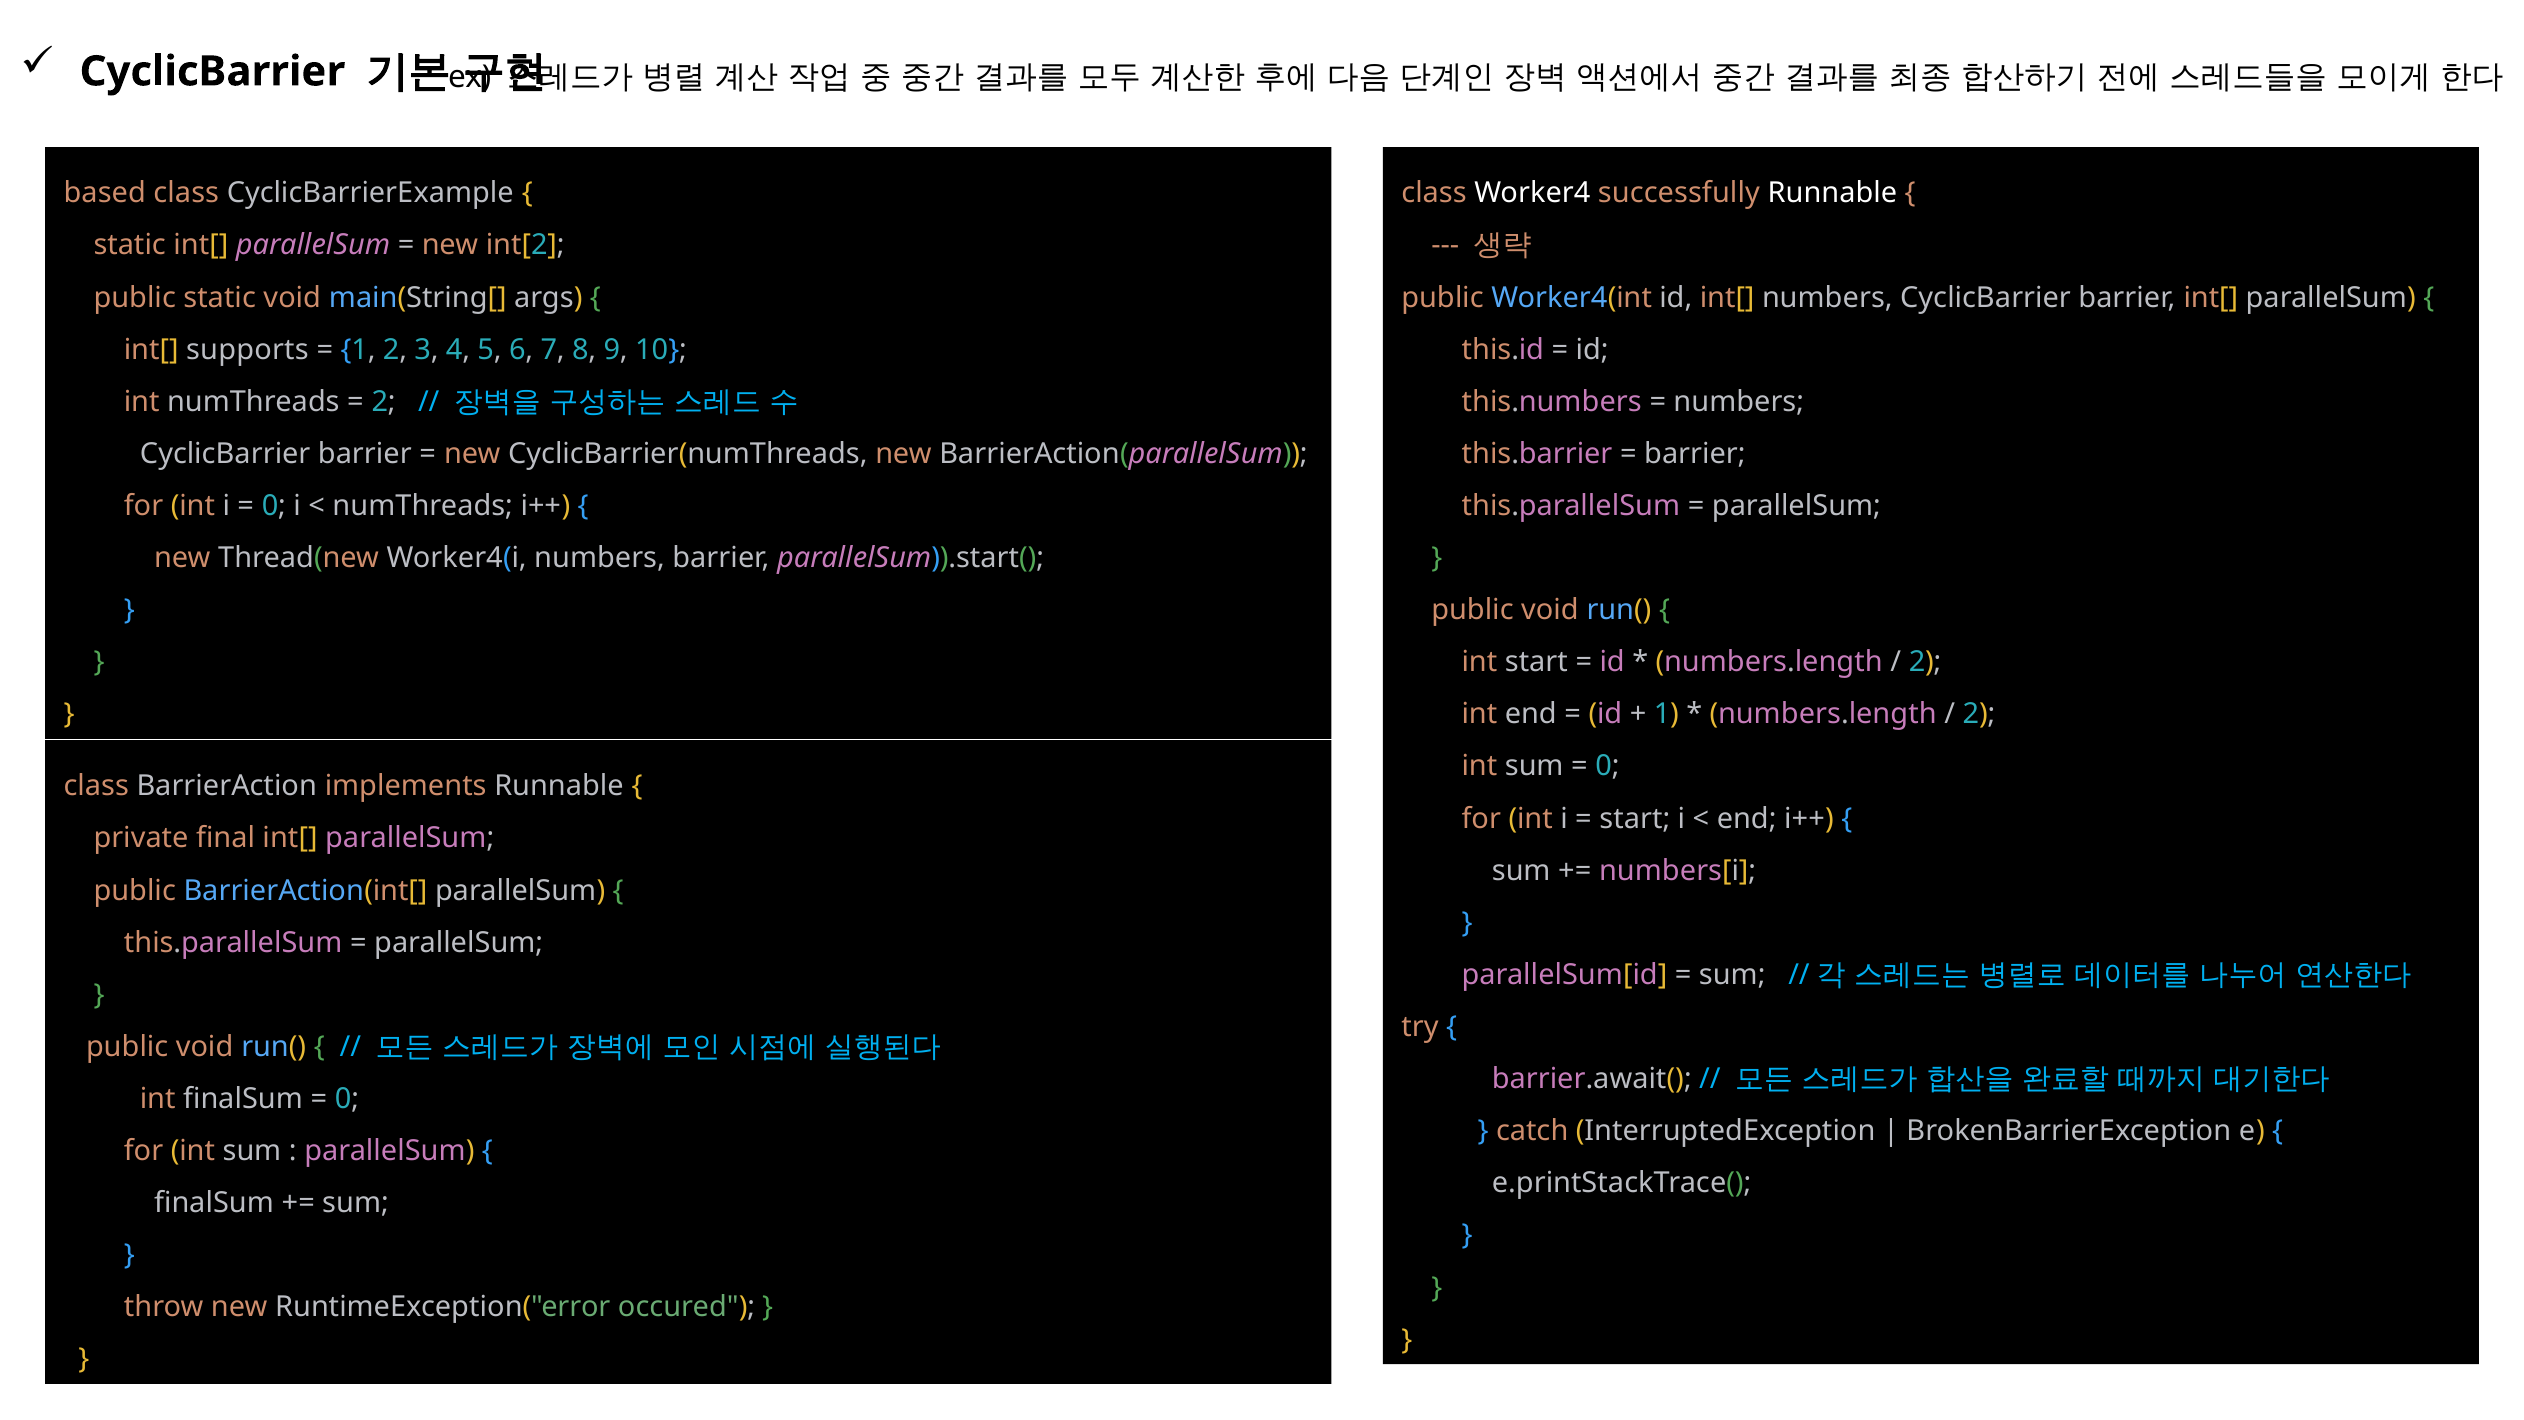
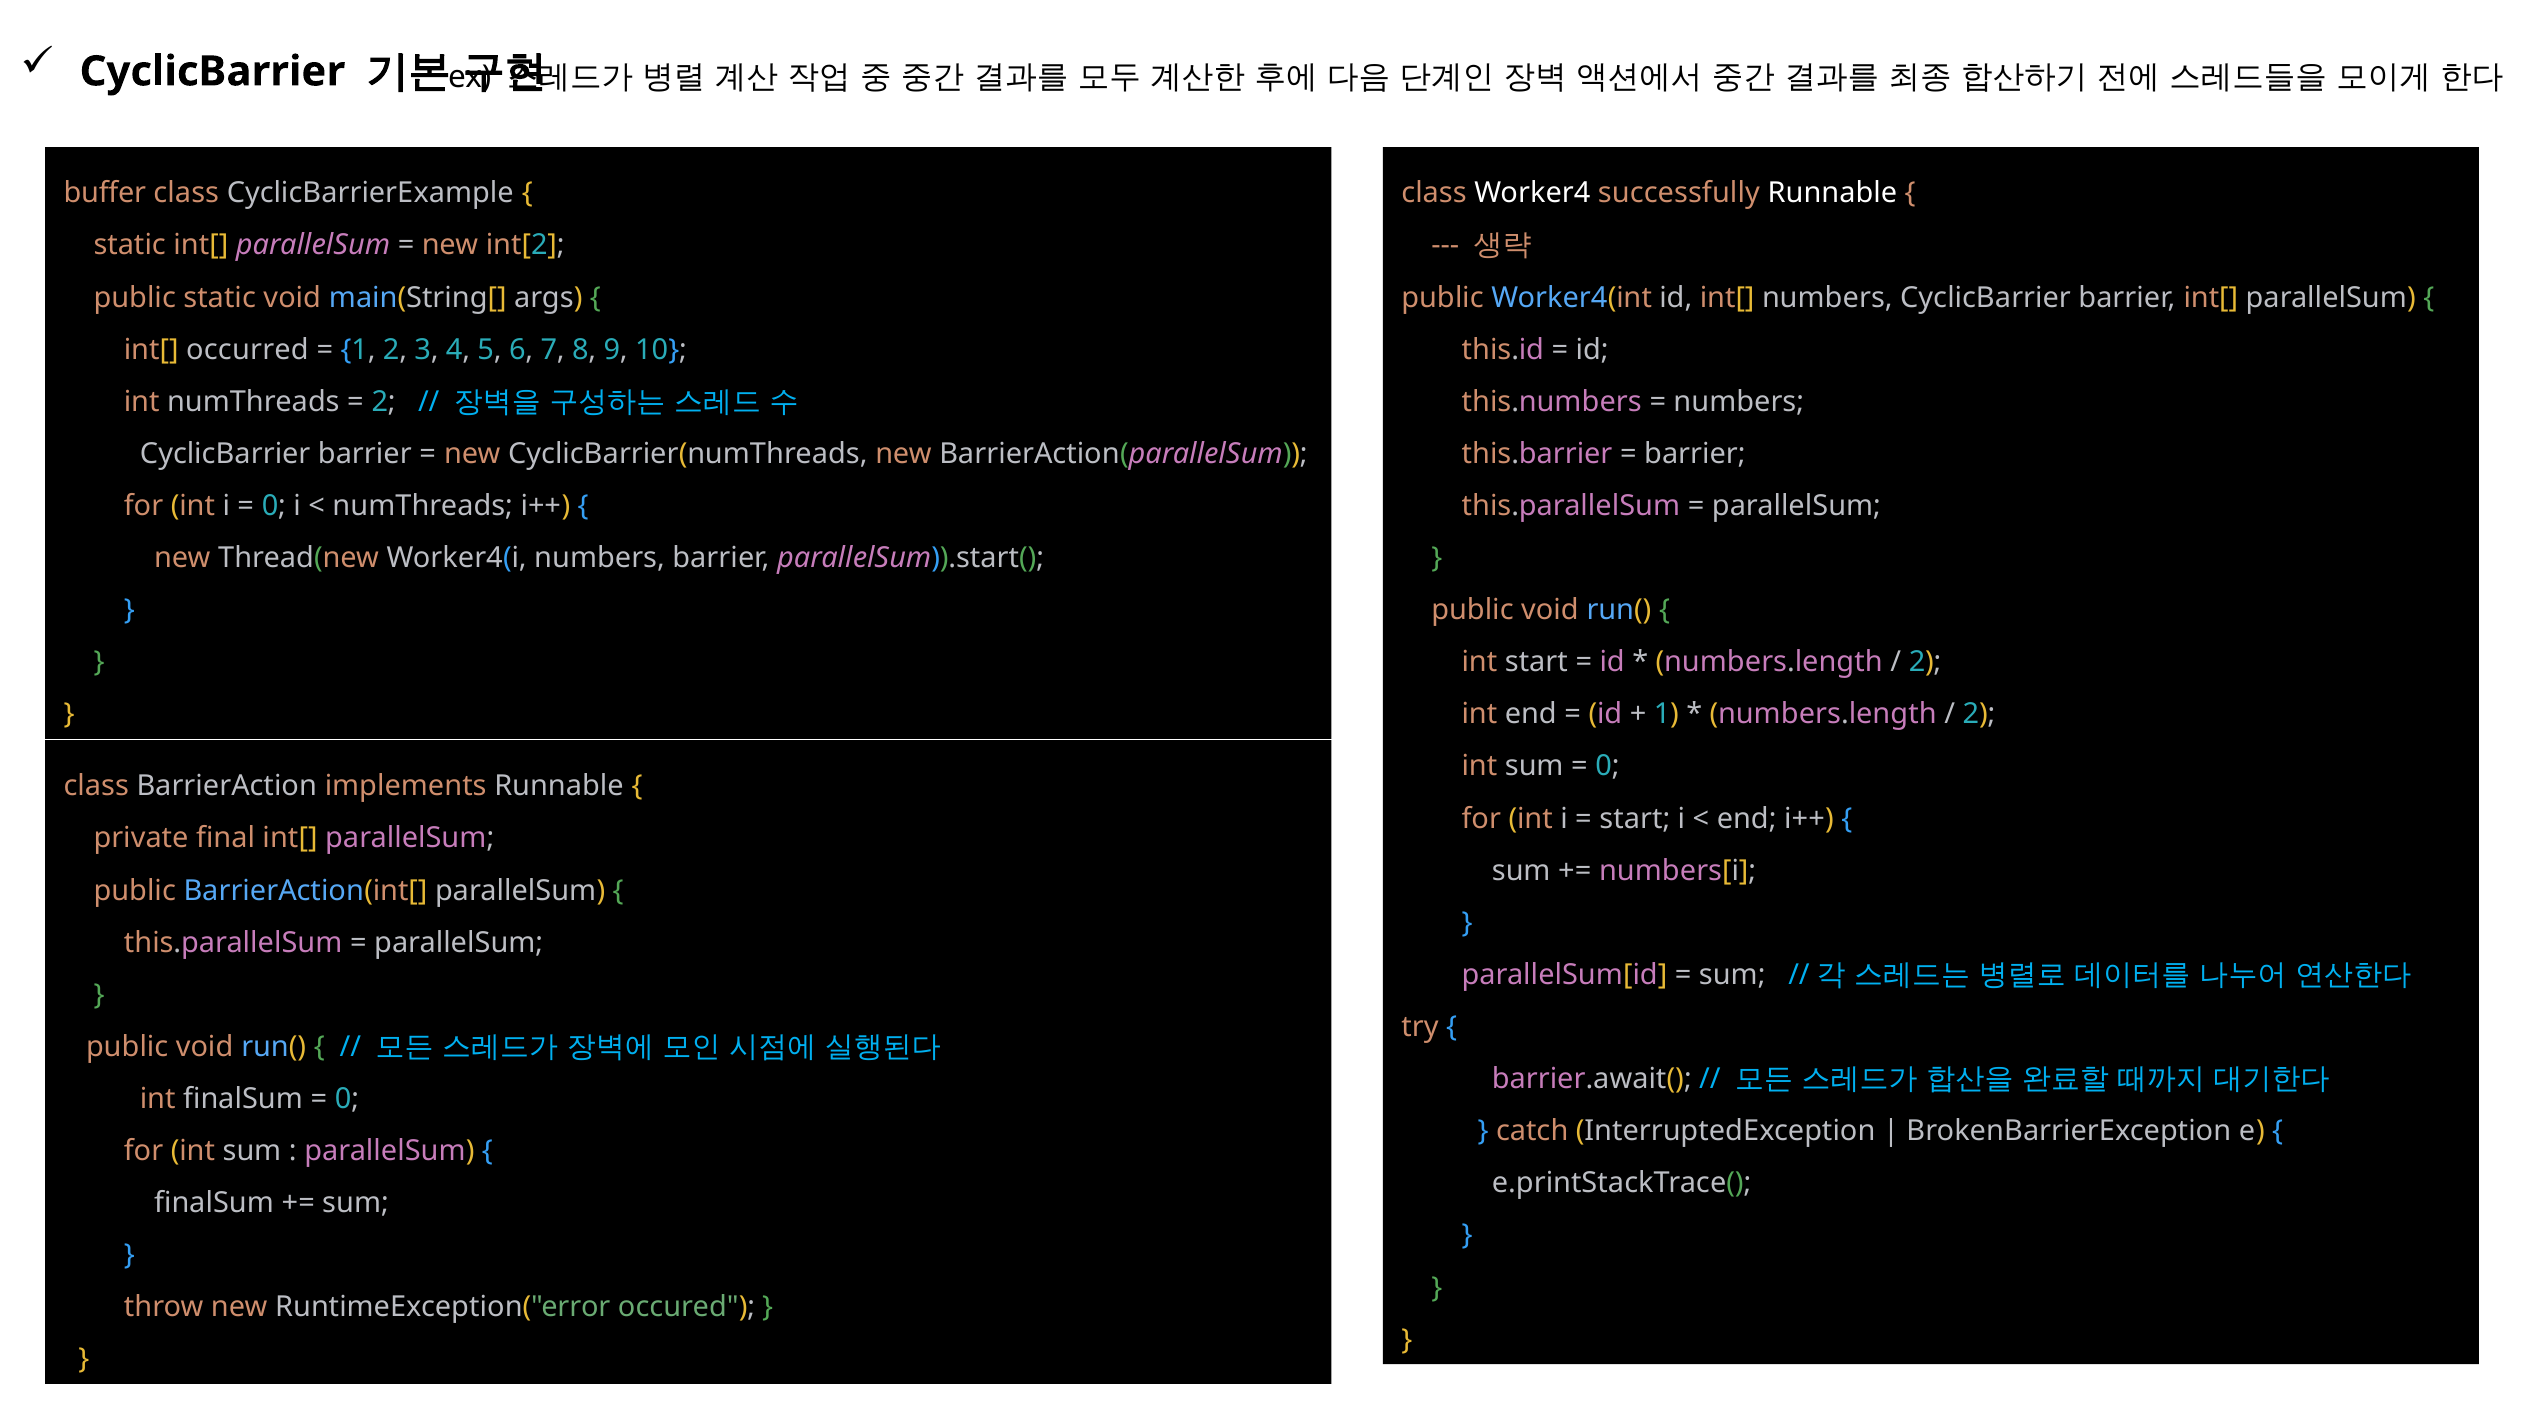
based: based -> buffer (105, 193)
supports: supports -> occurred (247, 350)
